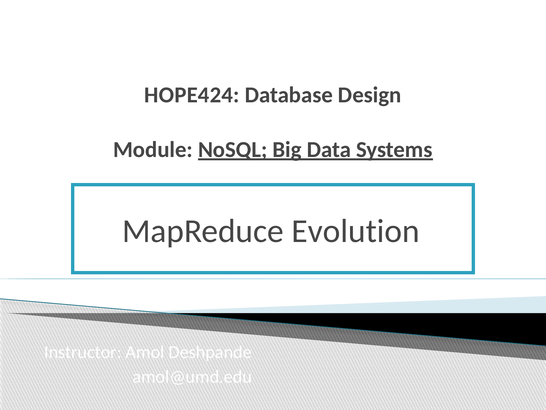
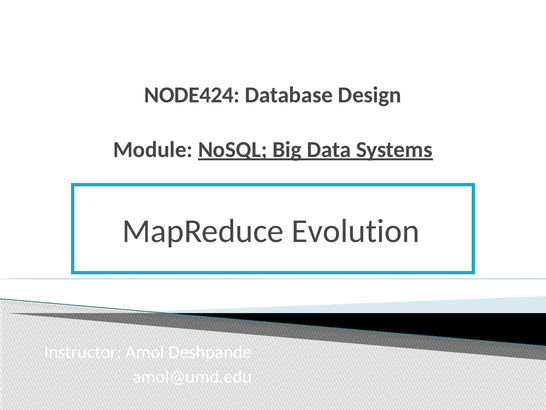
HOPE424: HOPE424 -> NODE424 (192, 95)
